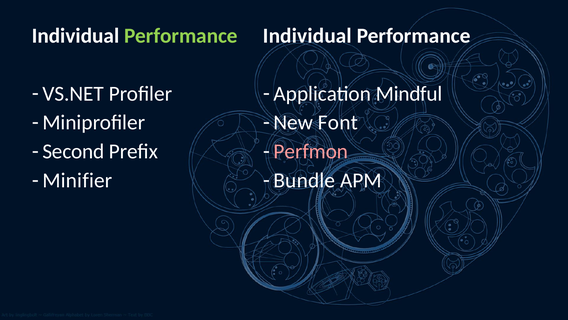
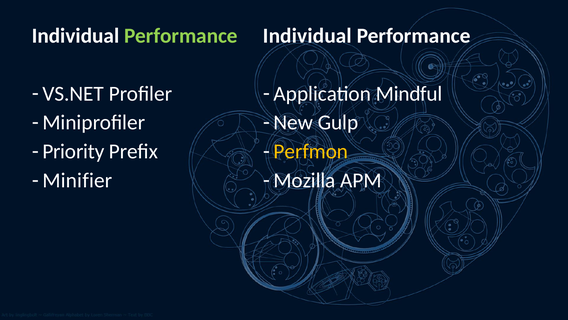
Font: Font -> Gulp (338, 122)
Second: Second -> Priority (73, 151)
Perfmon colour: pink -> yellow (311, 151)
Bundle: Bundle -> Mozilla (304, 180)
